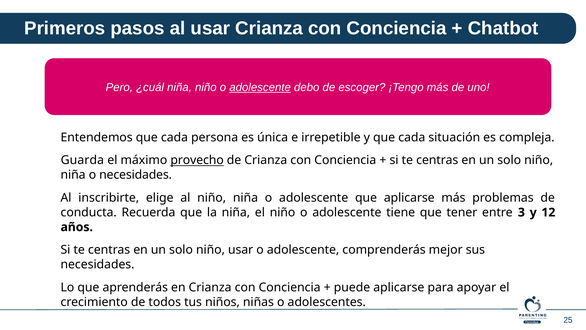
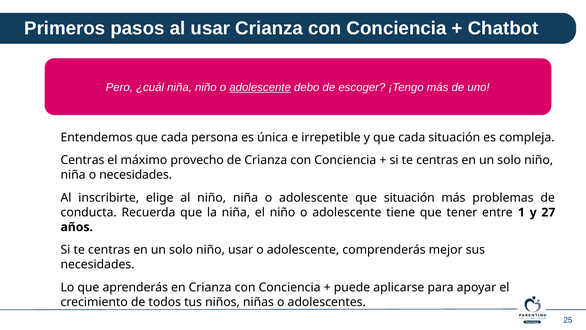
Guarda: Guarda -> Centras (82, 160)
provecho underline: present -> none (197, 160)
que aplicarse: aplicarse -> situación (409, 198)
3: 3 -> 1 (521, 212)
12: 12 -> 27 (548, 212)
